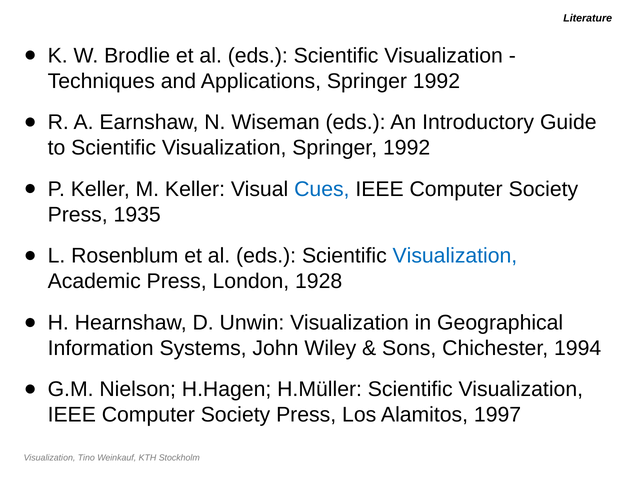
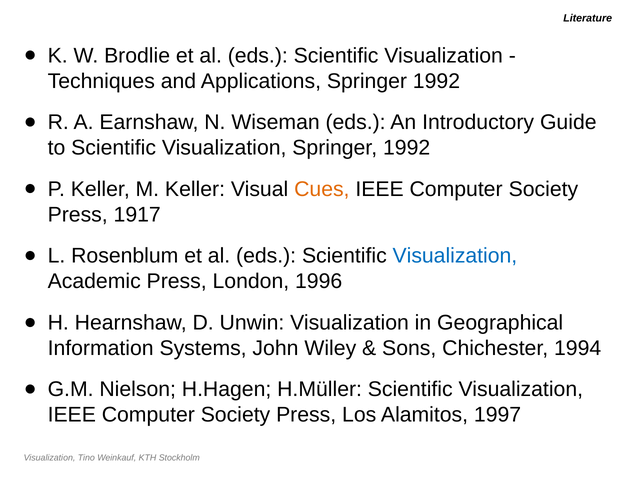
Cues colour: blue -> orange (322, 189)
1935: 1935 -> 1917 (137, 215)
1928: 1928 -> 1996 (319, 281)
